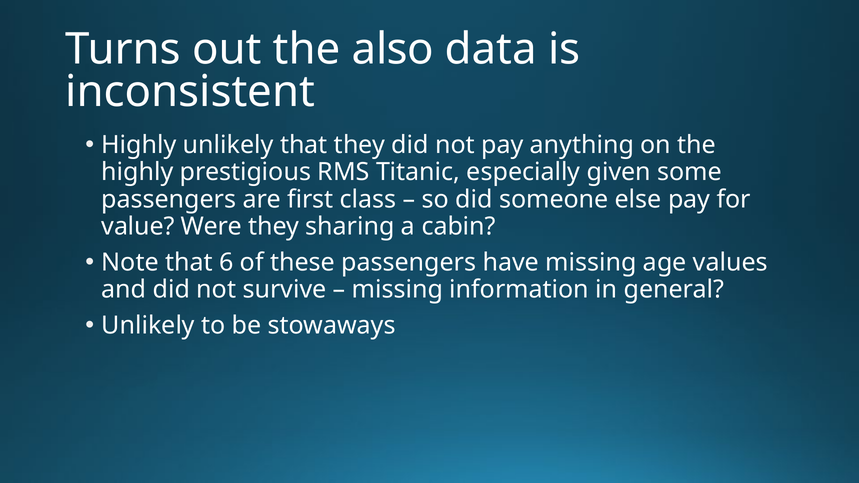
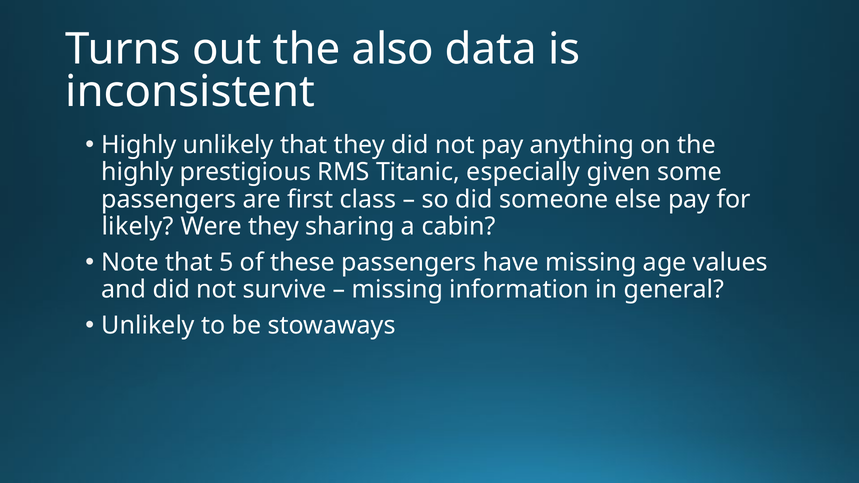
value: value -> likely (138, 226)
6: 6 -> 5 (226, 262)
